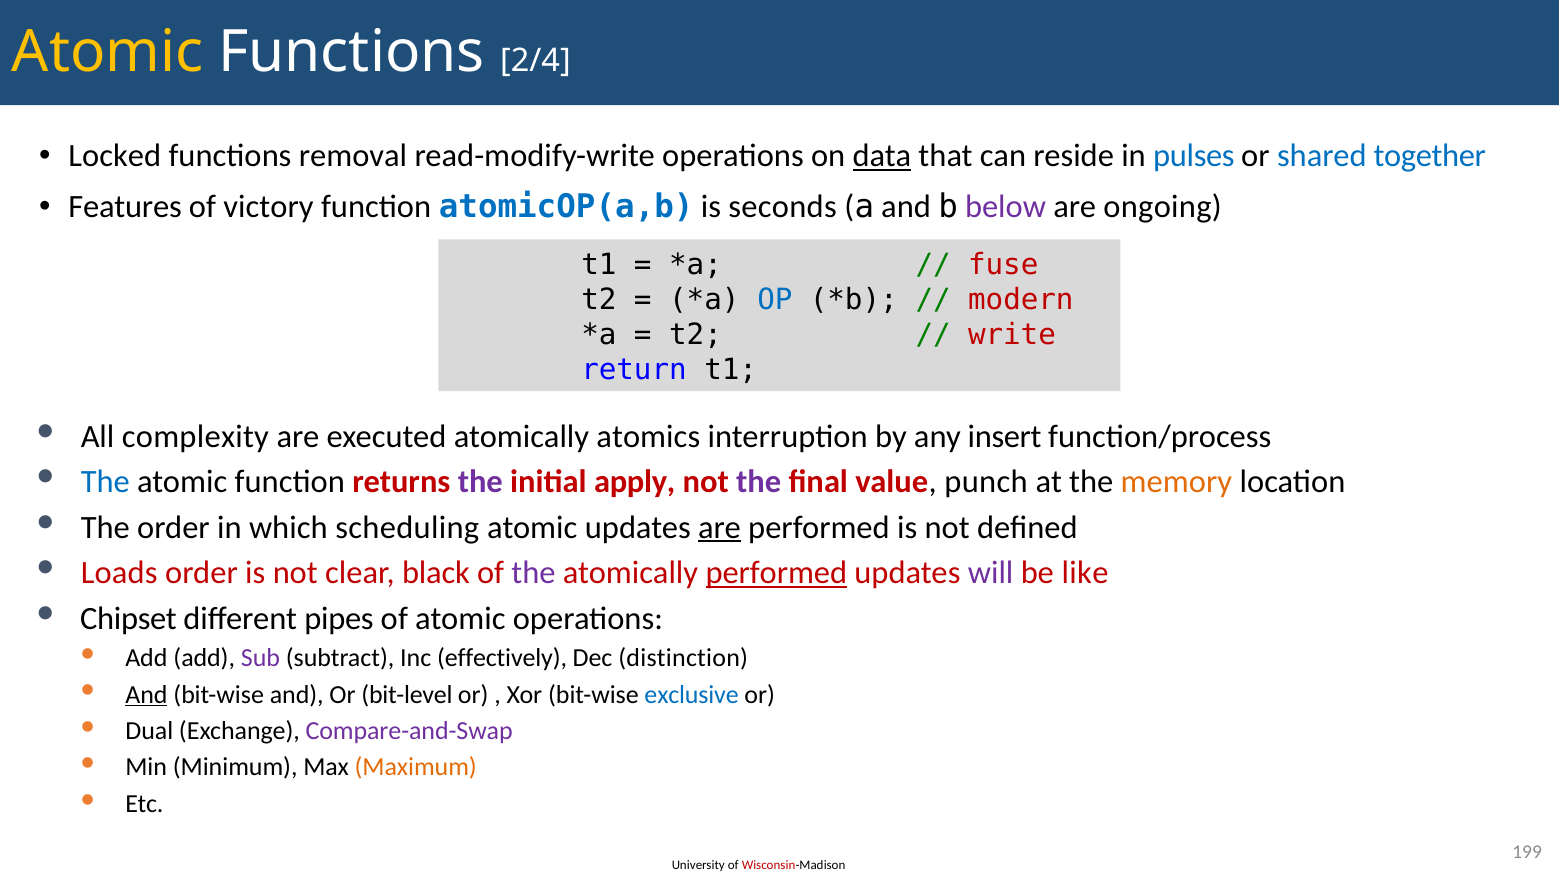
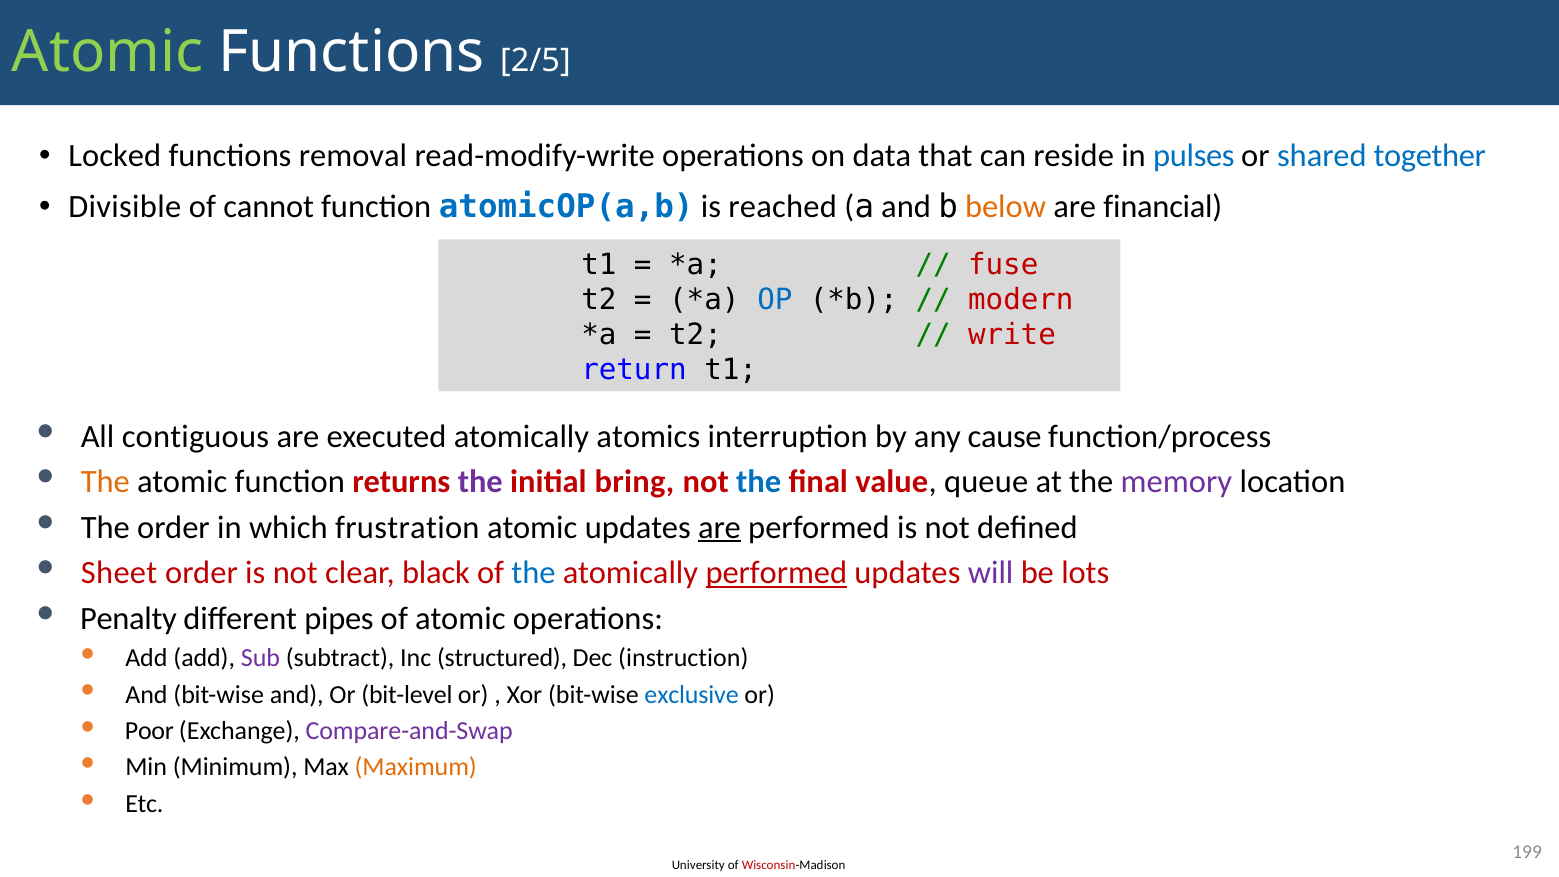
Atomic colour: yellow -> light green (107, 52)
2/4: 2/4 -> 2/5 (535, 61)
data underline: present -> none (882, 156)
Features: Features -> Divisible (125, 207)
victory: victory -> cannot (269, 207)
seconds: seconds -> reached (783, 207)
below colour: purple -> orange (1006, 207)
ongoing: ongoing -> financial (1163, 207)
complexity: complexity -> contiguous (195, 436)
insert: insert -> cause (1005, 436)
The colour: blue -> orange (105, 482)
apply: apply -> bring (634, 482)
the colour: purple -> blue (759, 482)
punch: punch -> queue (986, 482)
memory colour: orange -> purple (1176, 482)
scheduling: scheduling -> frustration (407, 527)
Loads: Loads -> Sheet (119, 573)
the colour: purple -> blue (534, 573)
like: like -> lots (1085, 573)
Chipset: Chipset -> Penalty (128, 618)
effectively: effectively -> structured (502, 658)
distinction: distinction -> instruction (683, 658)
And underline: present -> none (146, 694)
Dual: Dual -> Poor (149, 731)
